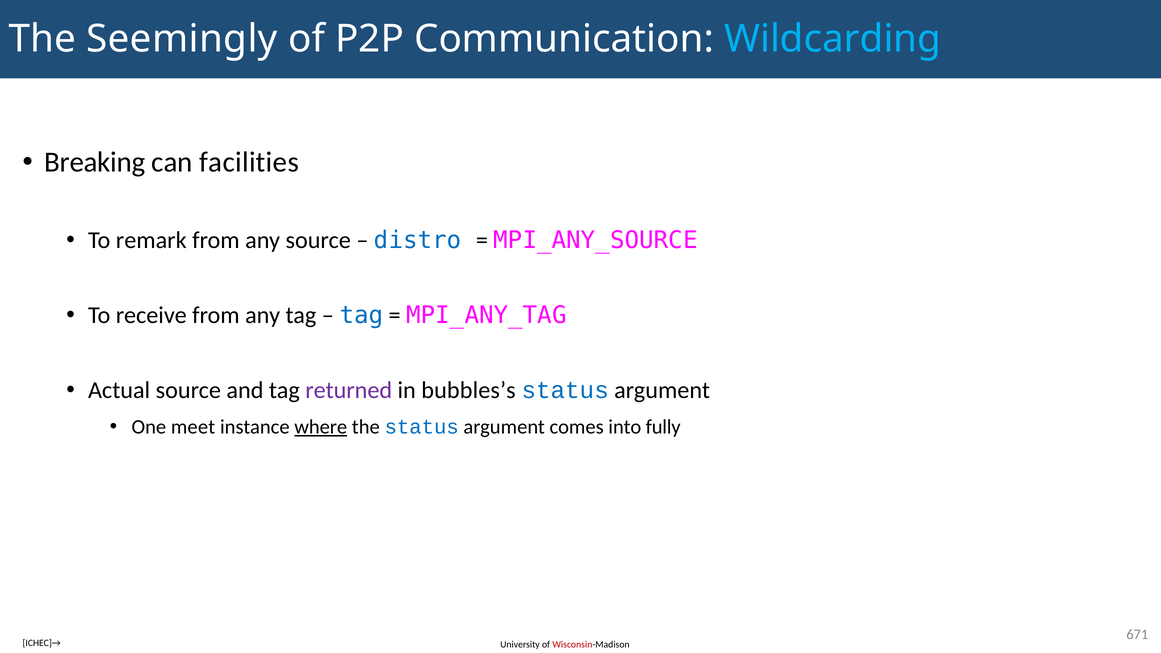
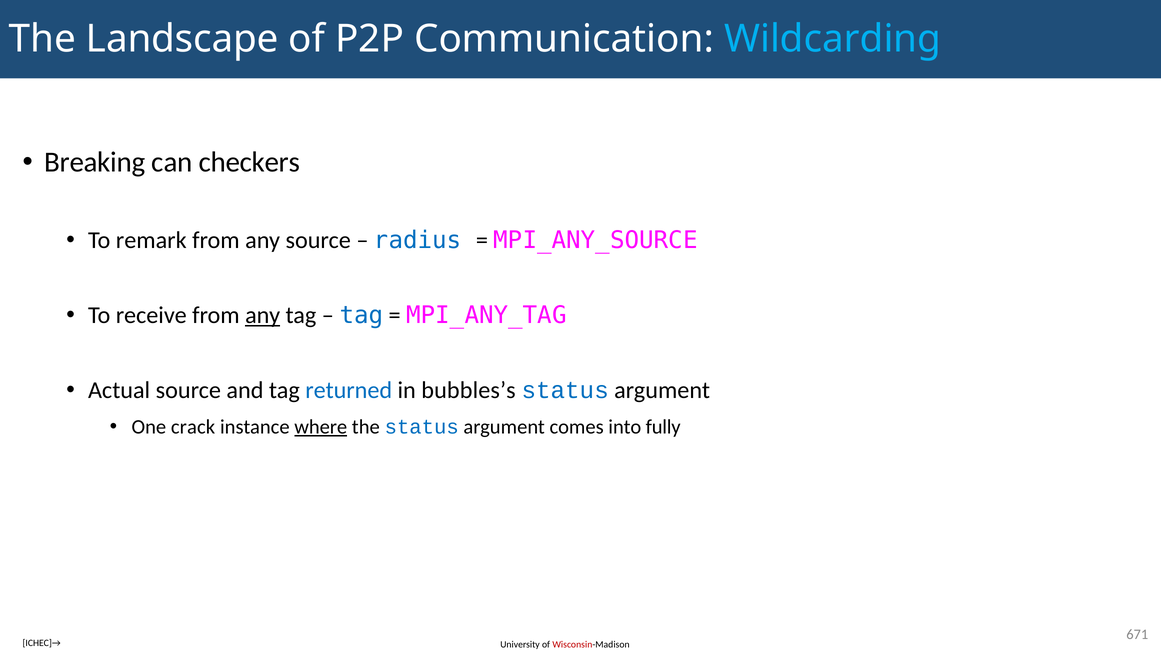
Seemingly: Seemingly -> Landscape (182, 39)
facilities: facilities -> checkers (249, 162)
distro: distro -> radius (418, 240)
any underline: none -> present (263, 315)
returned colour: purple -> blue (349, 390)
meet: meet -> crack (193, 427)
